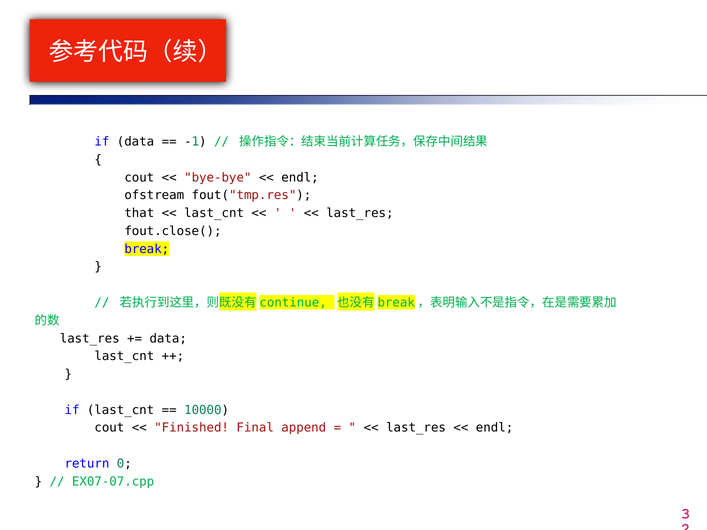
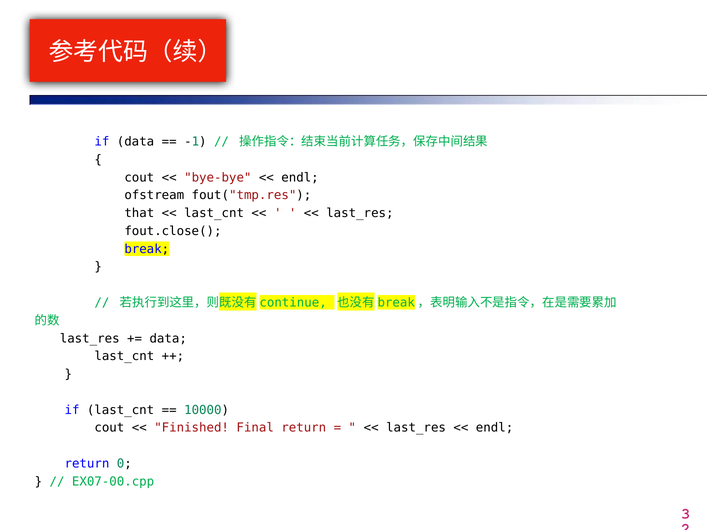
Final append: append -> return (304, 428)
EX07-07.cpp: EX07-07.cpp -> EX07-00.cpp (113, 482)
